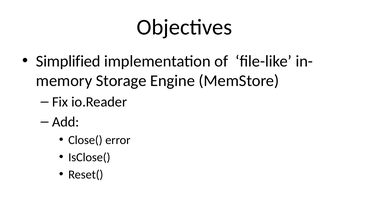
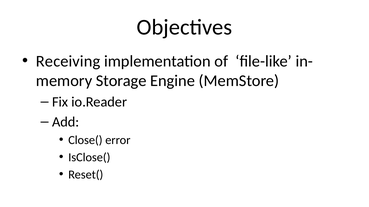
Simplified: Simplified -> Receiving (68, 61)
